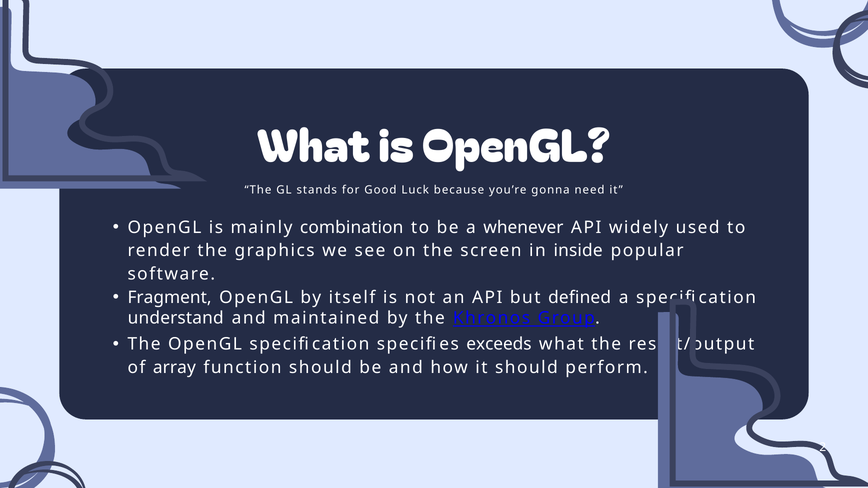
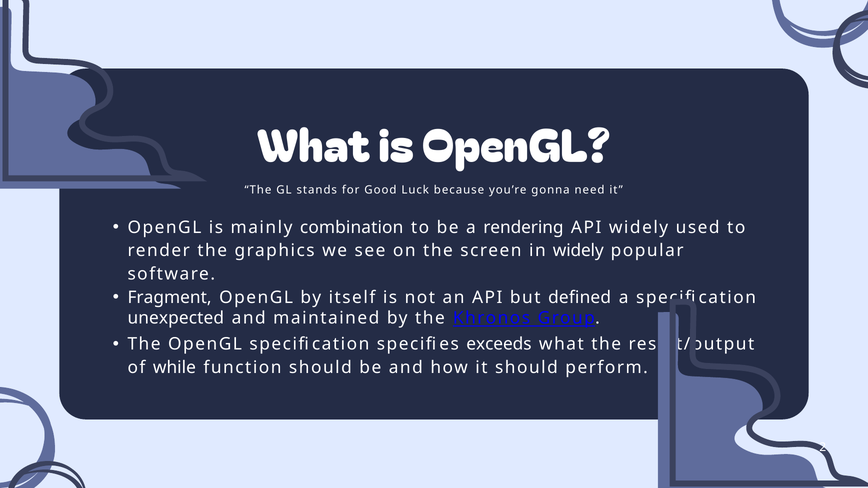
whenever: whenever -> rendering (523, 228)
in inside: inside -> widely (578, 251)
understand: understand -> unexpected (176, 318)
array: array -> while (174, 368)
